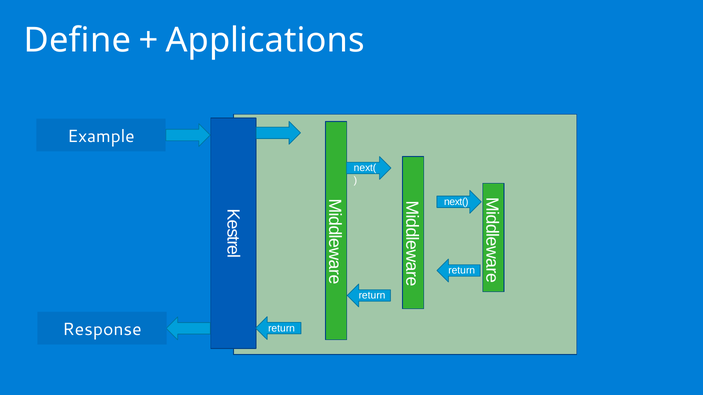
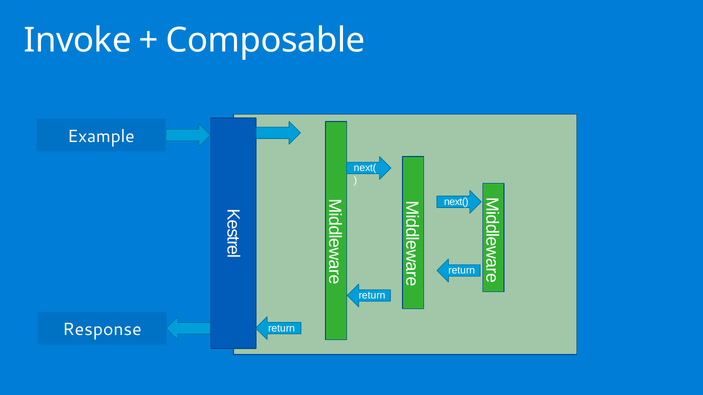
Define: Define -> Invoke (78, 40)
Applications: Applications -> Composable (265, 40)
